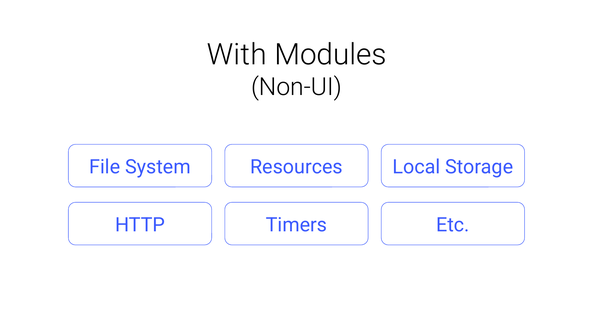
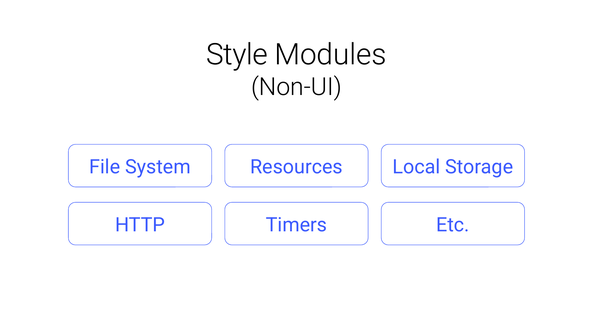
With: With -> Style (237, 55)
